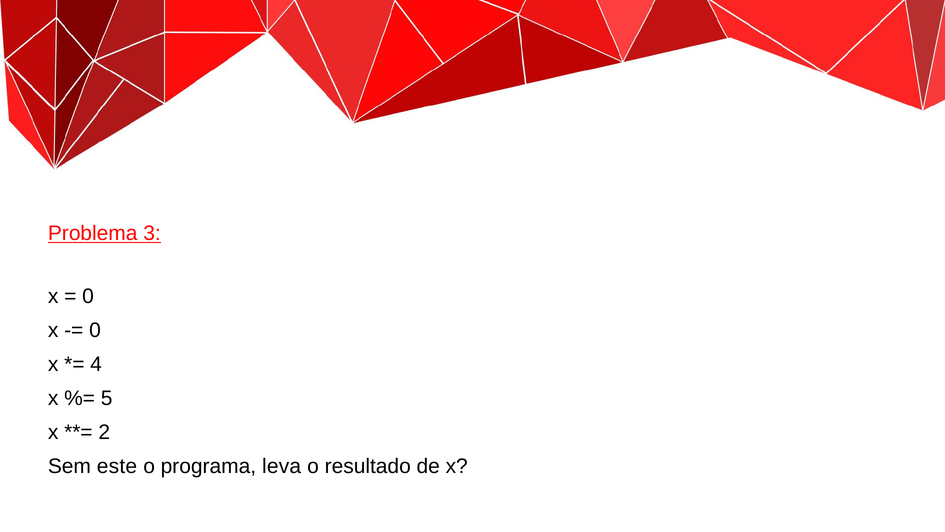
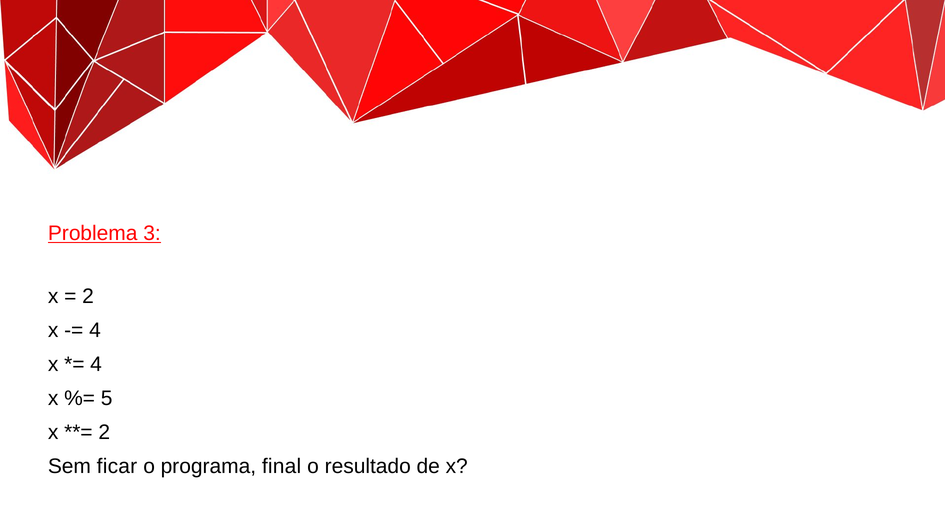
0: 0 -> 2 (88, 296)
0: 0 -> 4 (95, 330)
este: este -> ficar (117, 466)
leva: leva -> final (282, 466)
